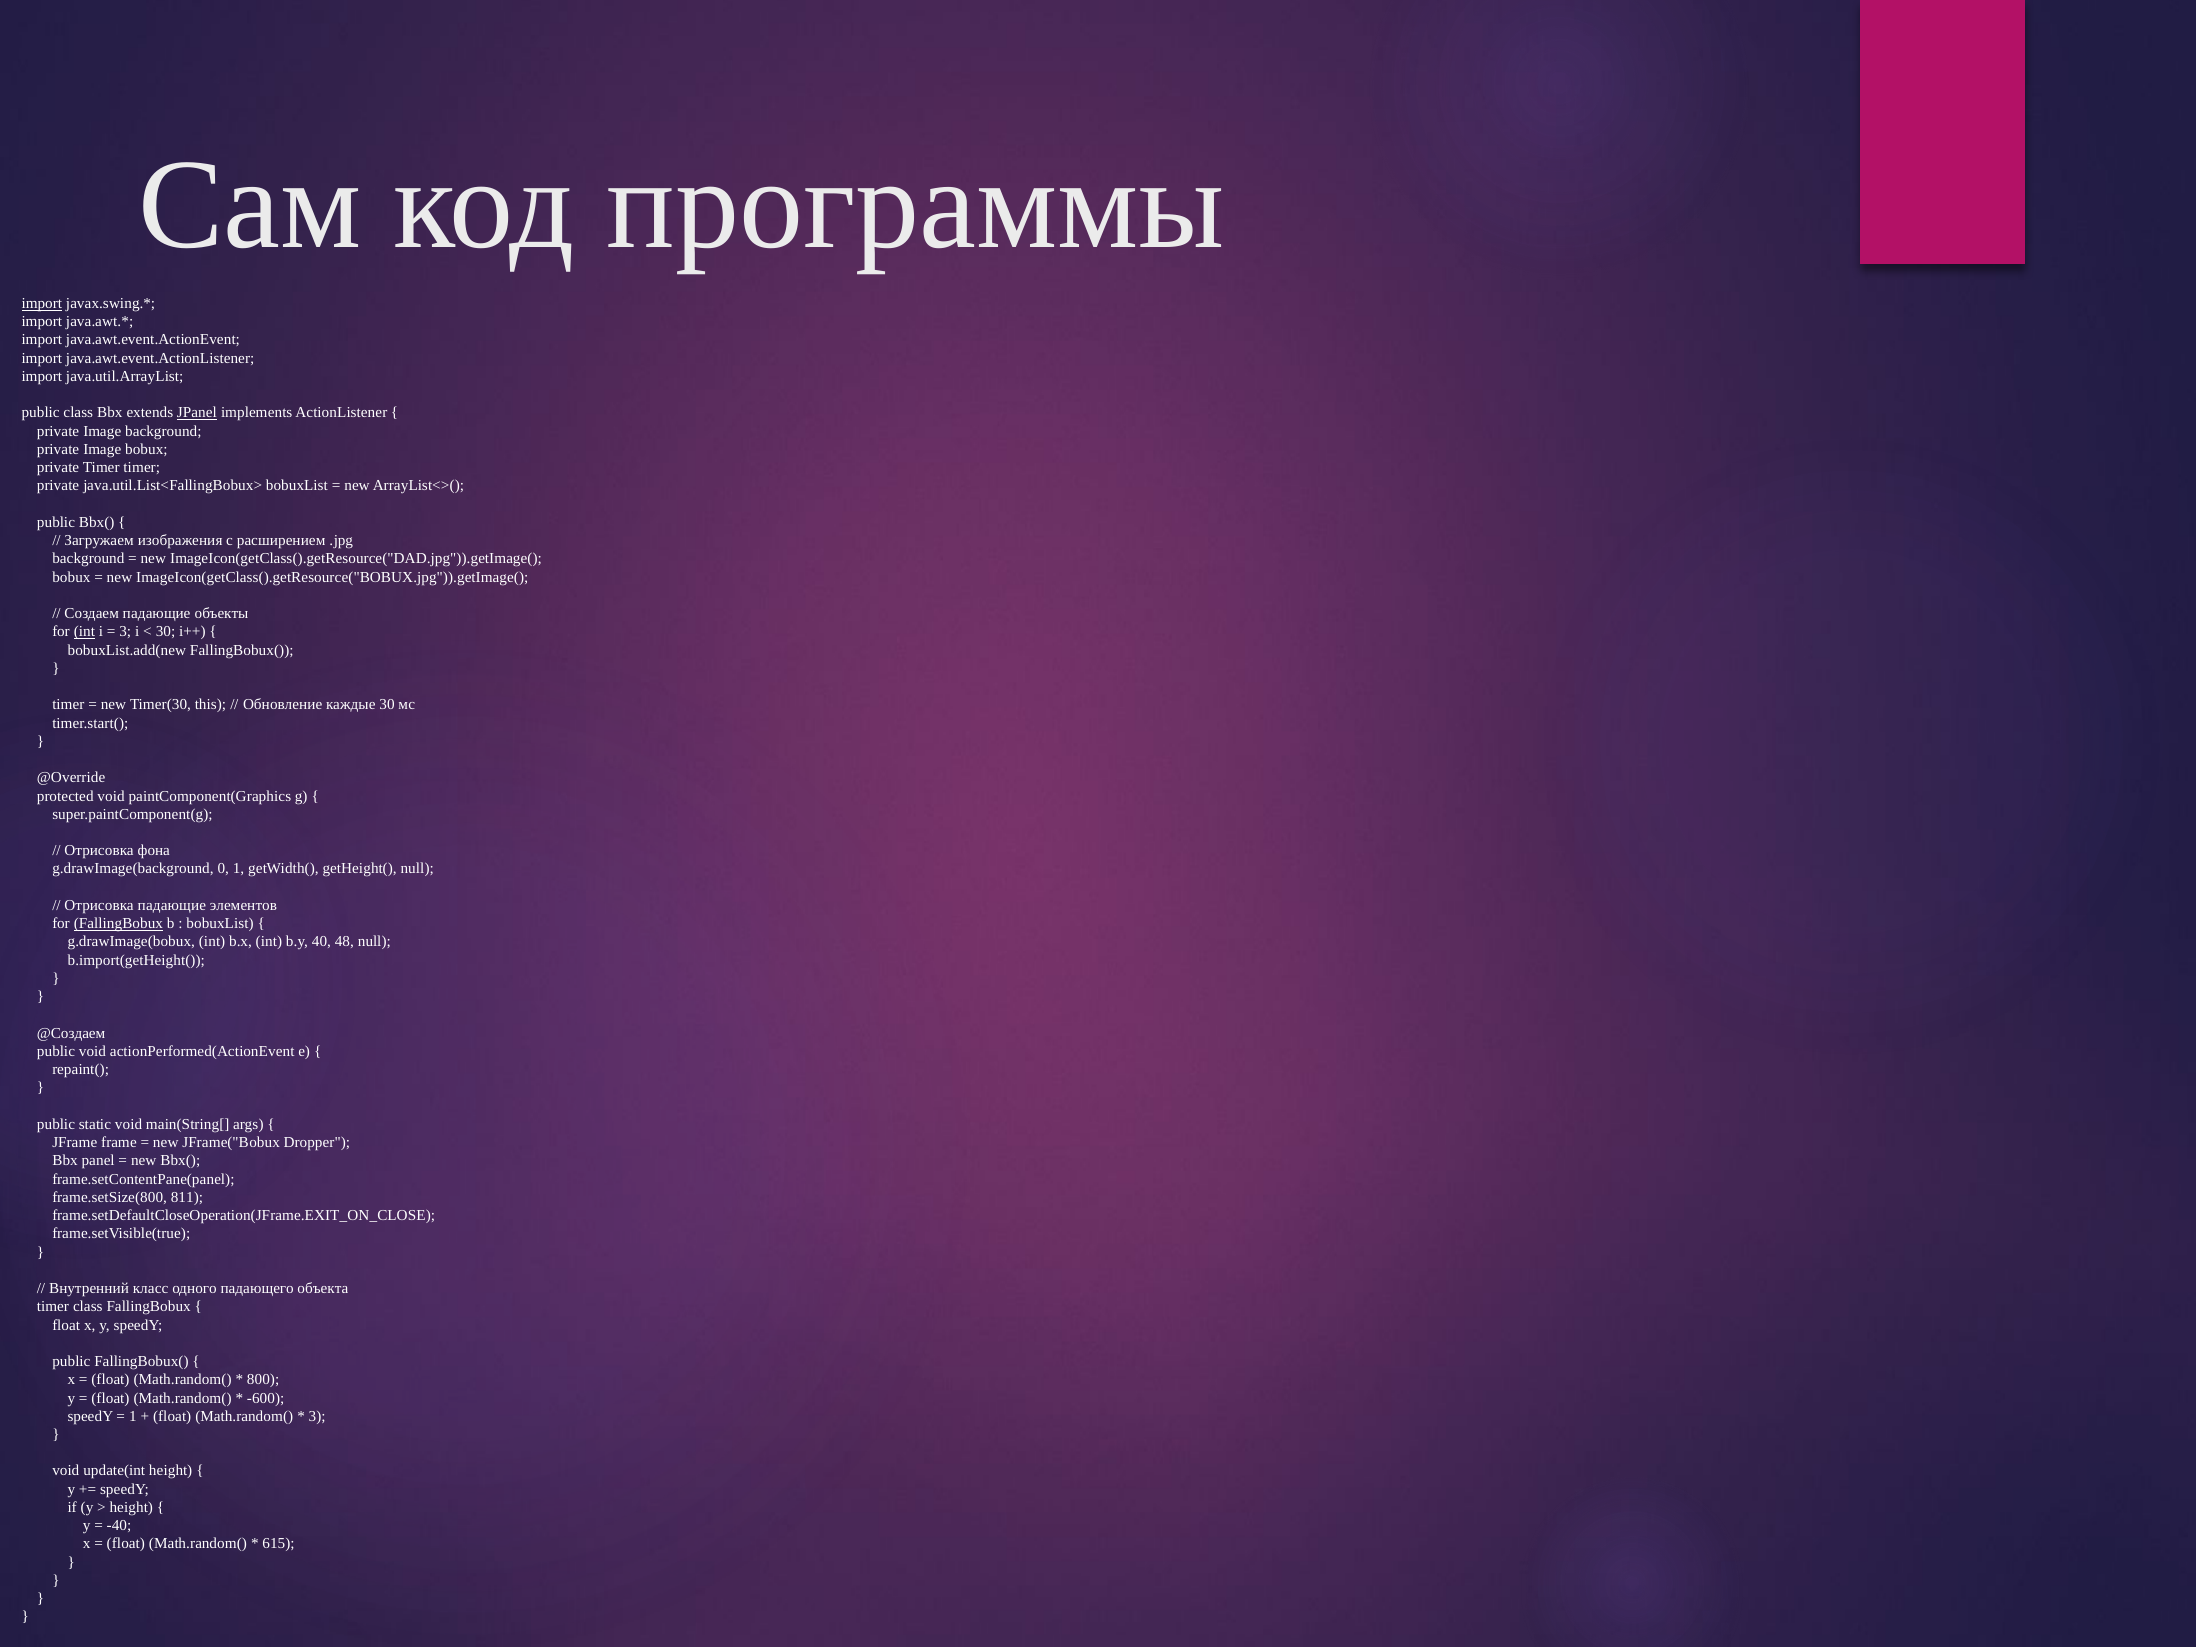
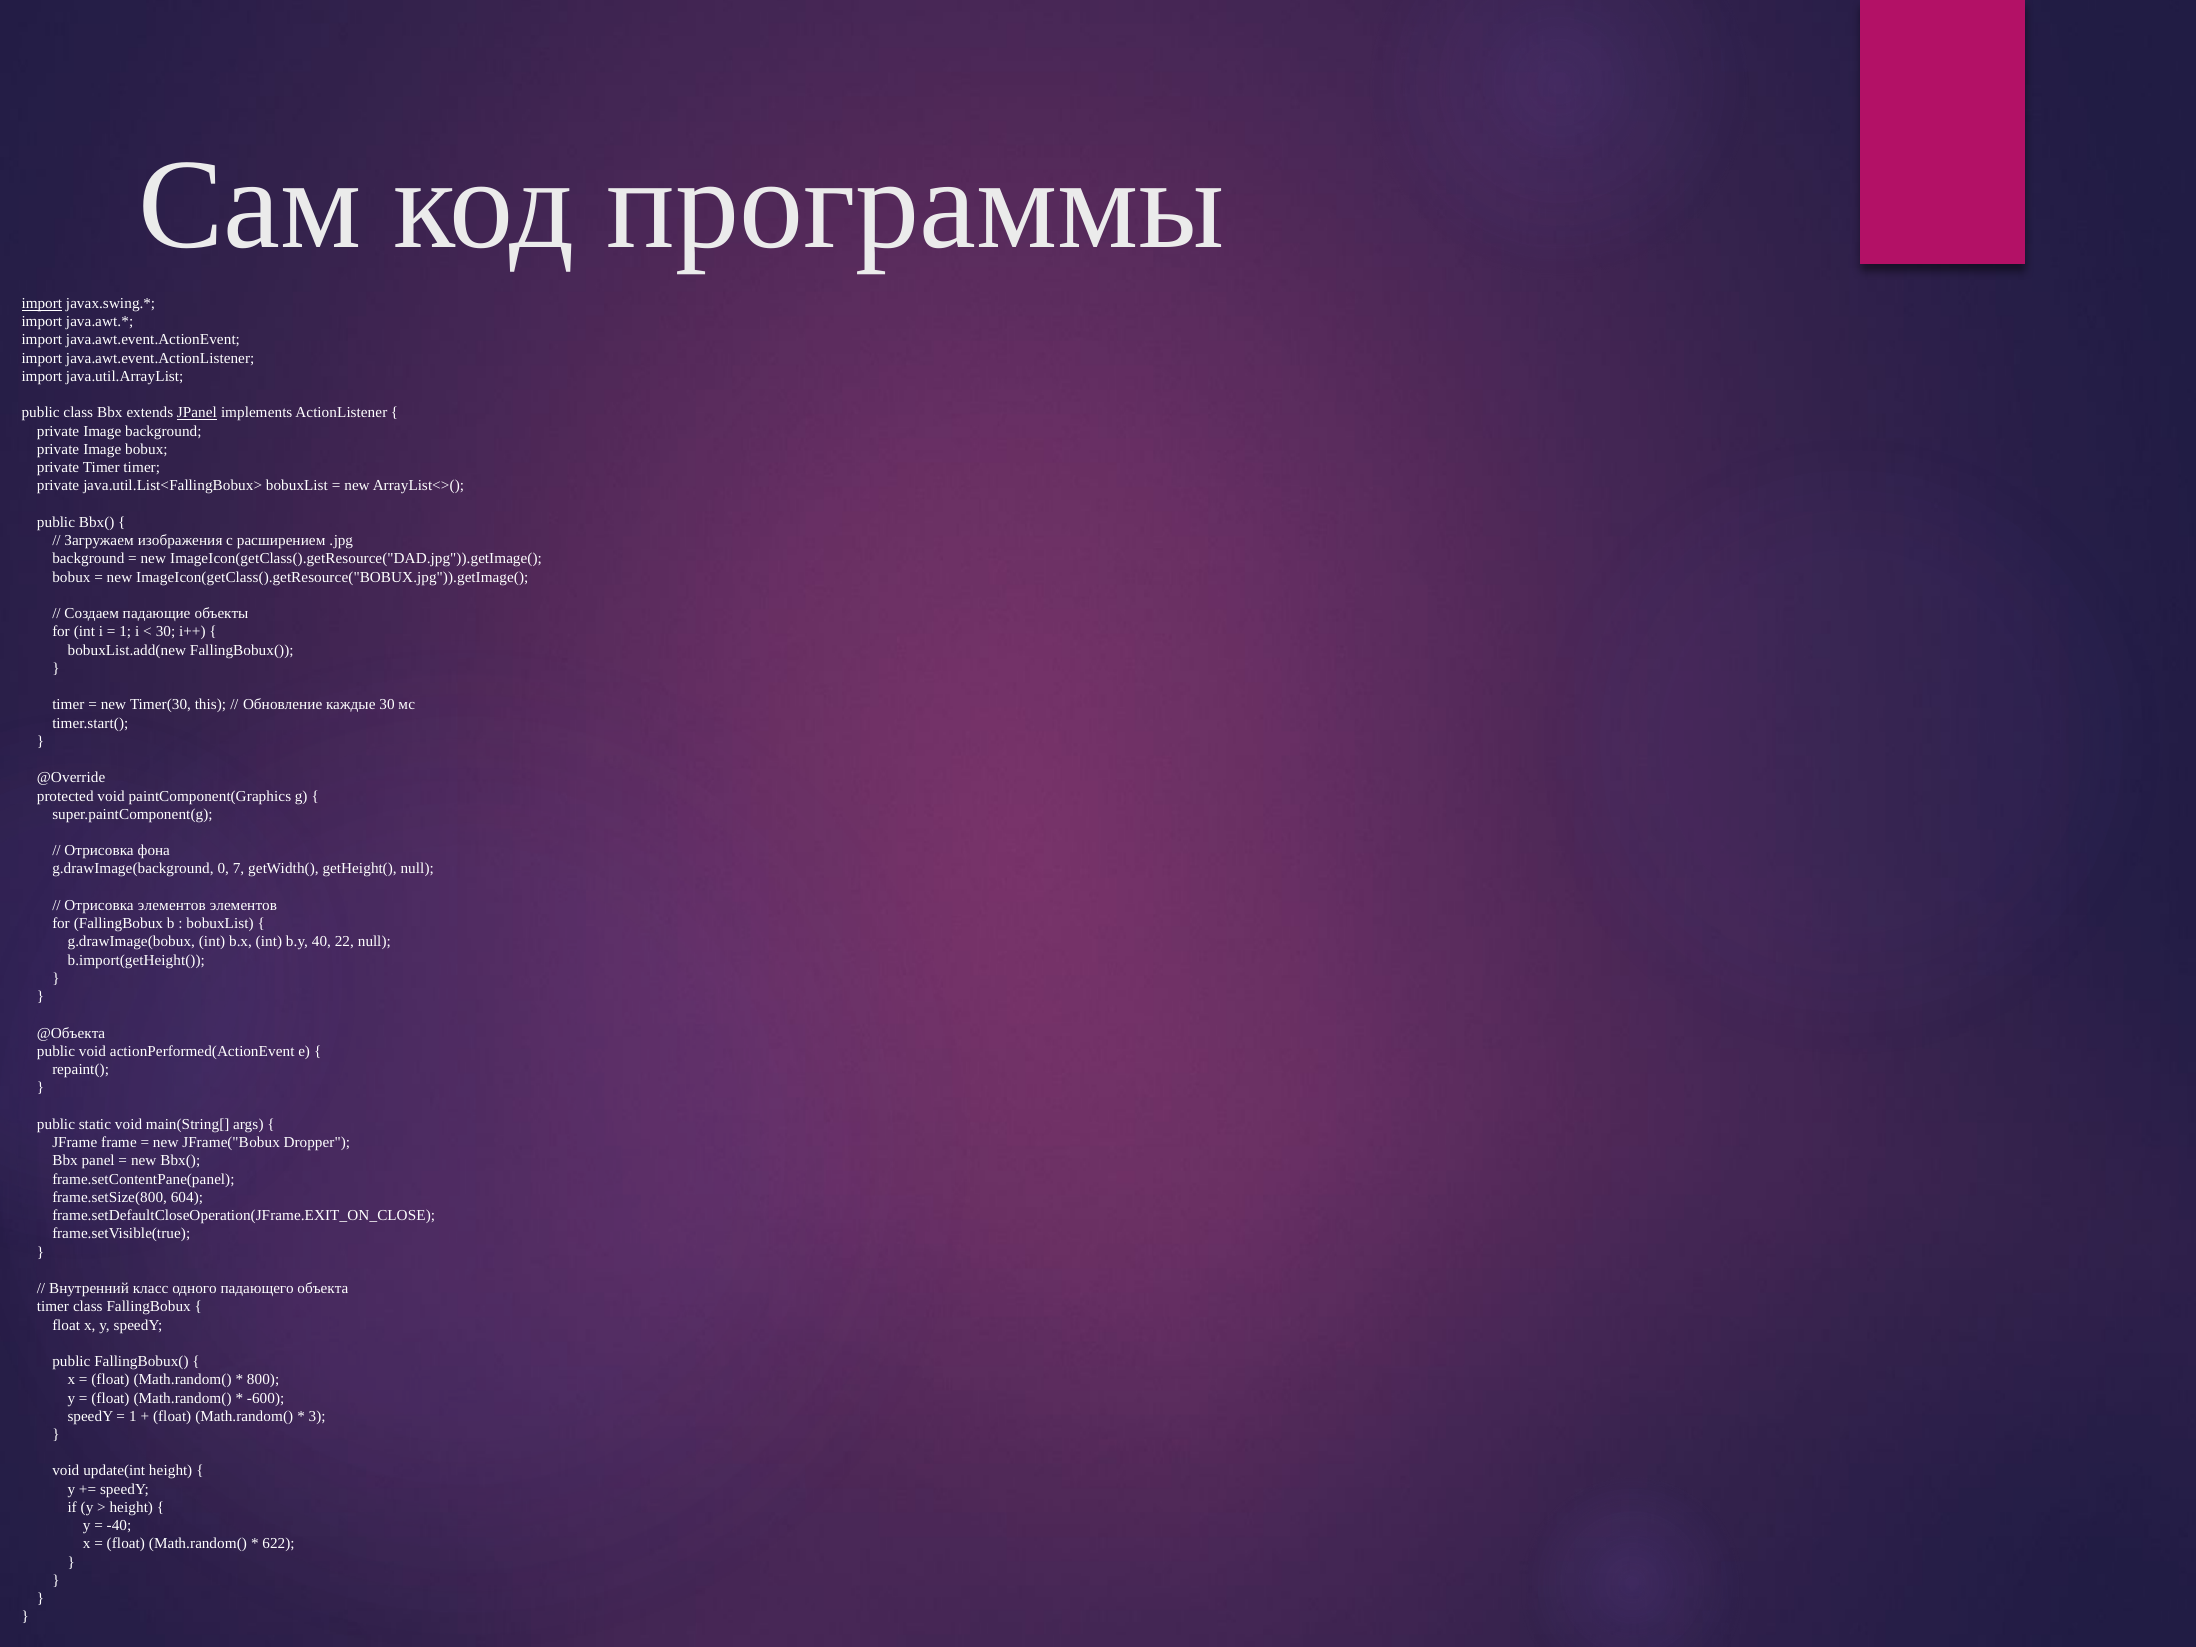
int underline: present -> none (84, 632)
3: 3 -> 1 (125, 632)
0 1: 1 -> 7 (239, 869)
Отрисовка падающие: падающие -> элементов (172, 905)
FallingBobux underline: present -> none (118, 924)
48: 48 -> 22 (344, 942)
@Создаем: @Создаем -> @Объекта (71, 1033)
811: 811 -> 604 (187, 1197)
615: 615 -> 622 (278, 1544)
